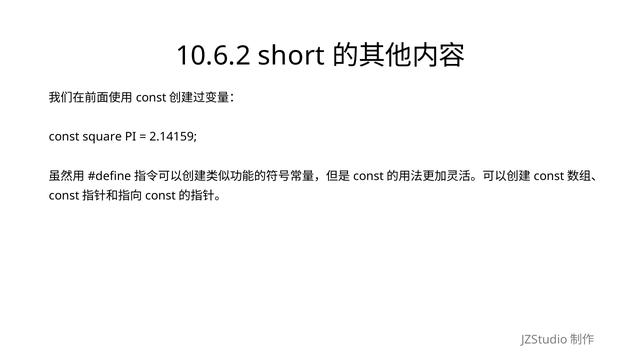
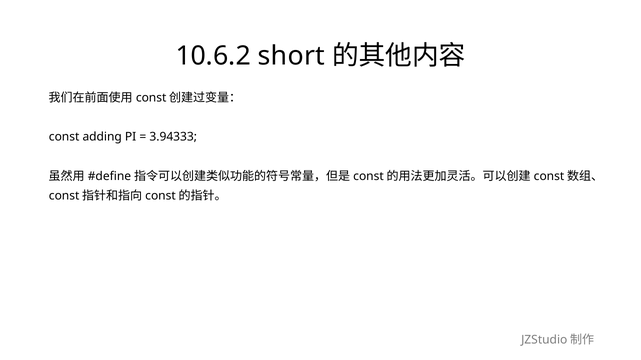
square: square -> adding (102, 137)
2.14159: 2.14159 -> 3.94333 (173, 137)
